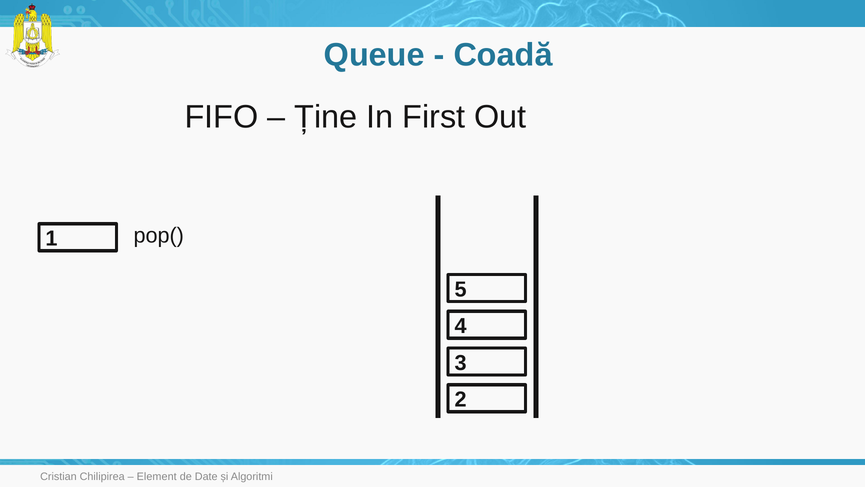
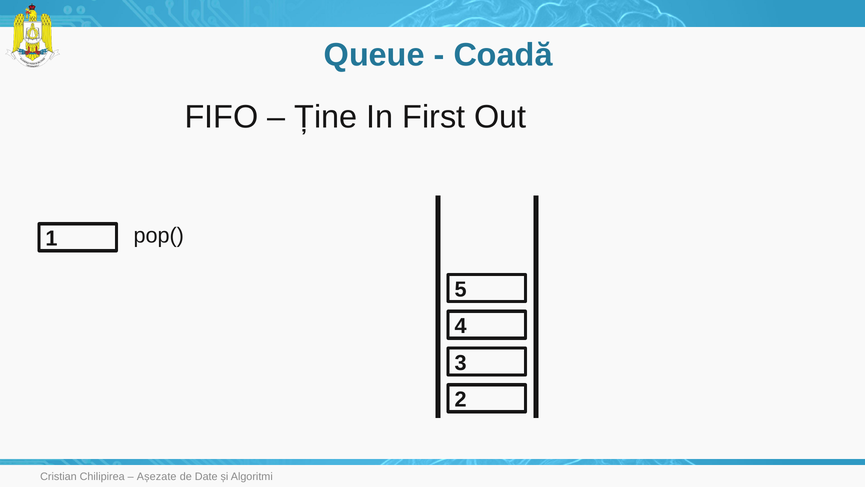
Element: Element -> Așezate (157, 476)
